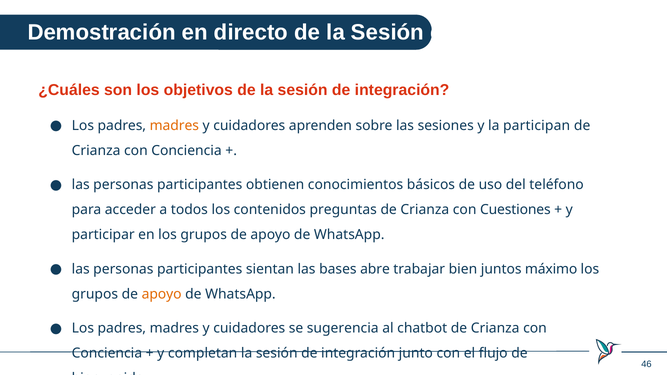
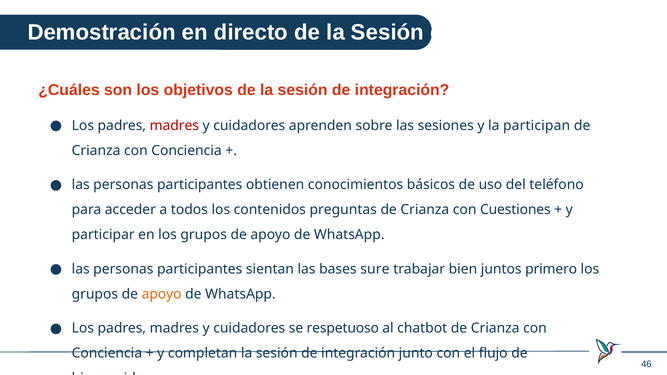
madres colour: orange -> red (174, 126)
abre: abre -> sure (375, 269)
máximo: máximo -> primero (551, 269)
sugerencia: sugerencia -> respetuoso (343, 328)
